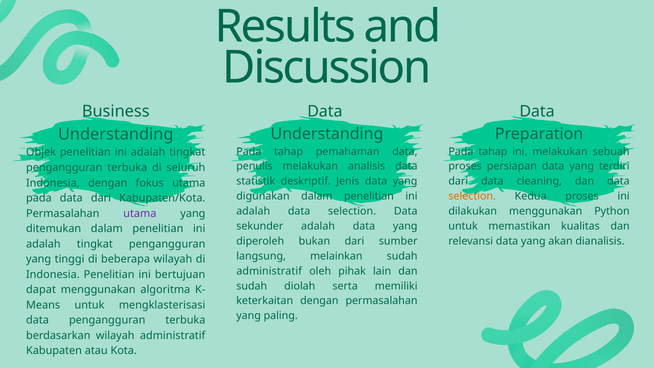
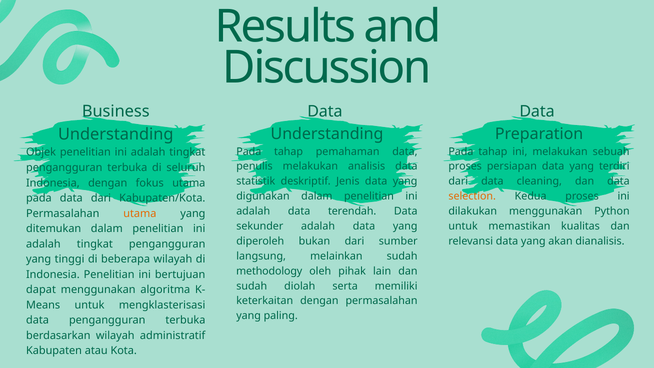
adalah data selection: selection -> terendah (352, 211)
utama colour: purple -> orange (140, 213)
administratif: administratif -> methodology (269, 271)
